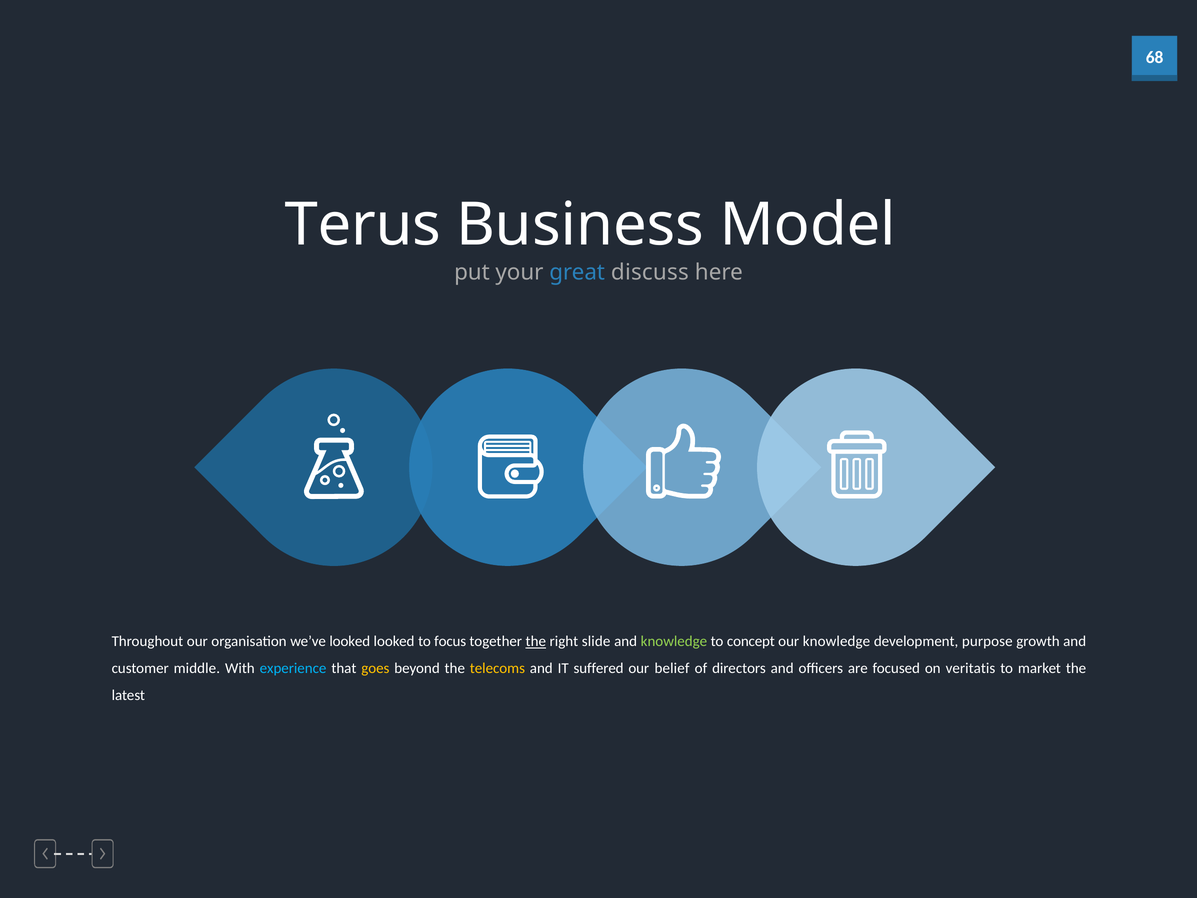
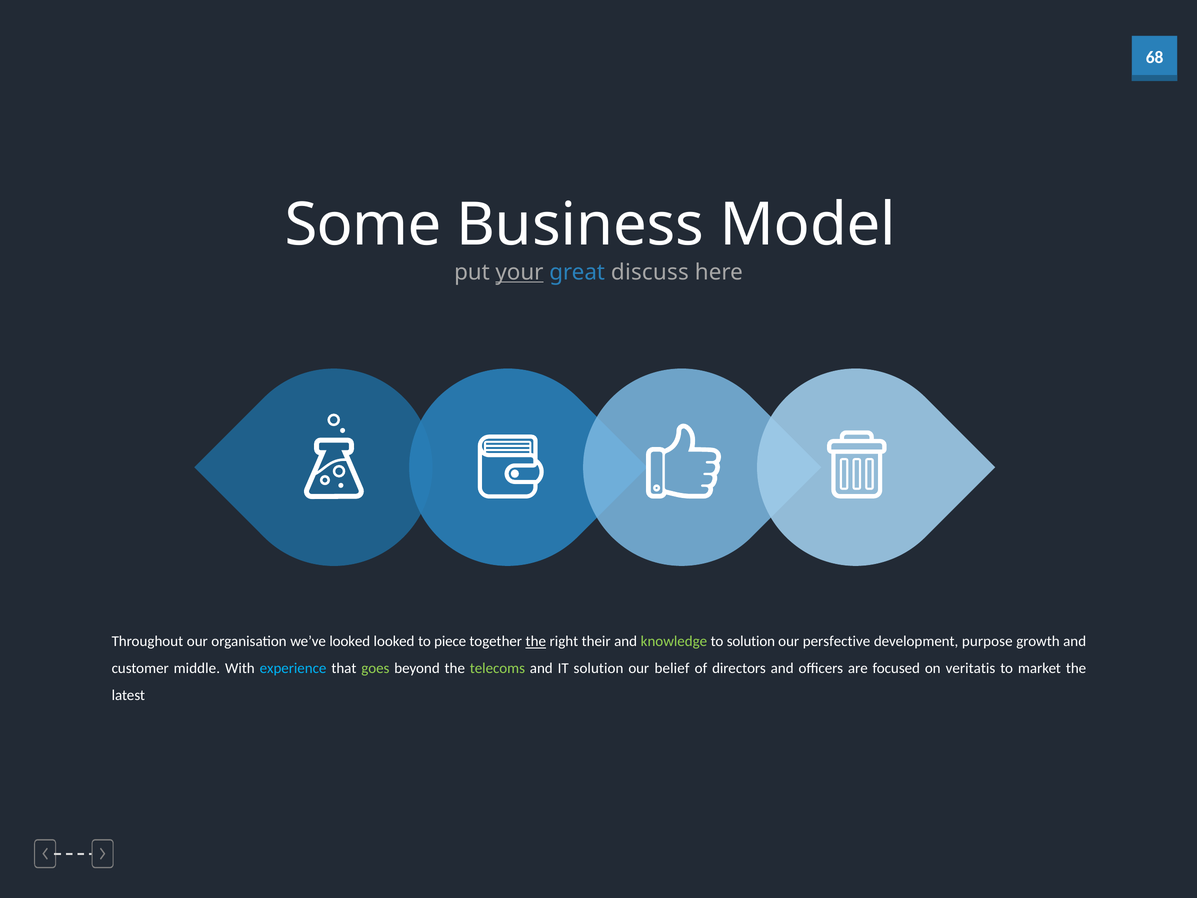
Terus: Terus -> Some (363, 225)
your underline: none -> present (519, 272)
focus: focus -> piece (450, 641)
slide: slide -> their (596, 641)
to concept: concept -> solution (751, 641)
our knowledge: knowledge -> persfective (836, 641)
goes colour: yellow -> light green (375, 668)
telecoms colour: yellow -> light green (497, 668)
IT suffered: suffered -> solution (598, 668)
